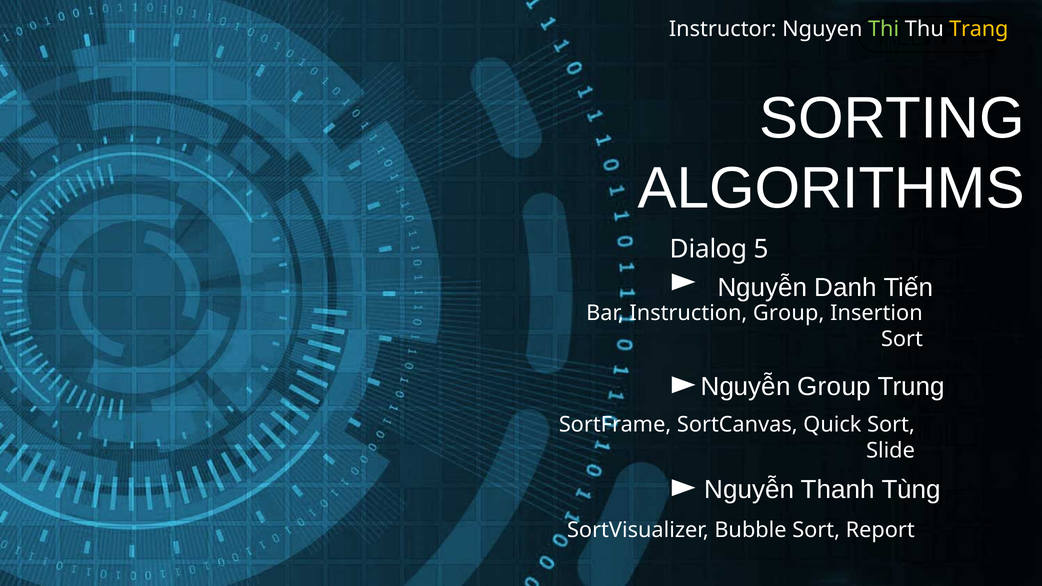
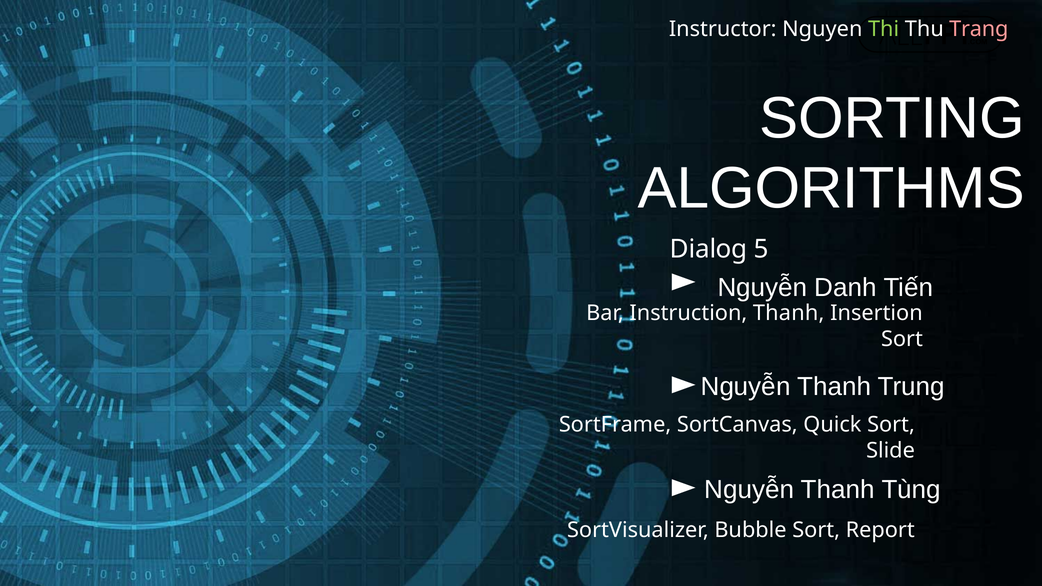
Trang colour: yellow -> pink (979, 29)
Instruction Group: Group -> Thanh (789, 313)
Group: Group -> Thanh (834, 387)
